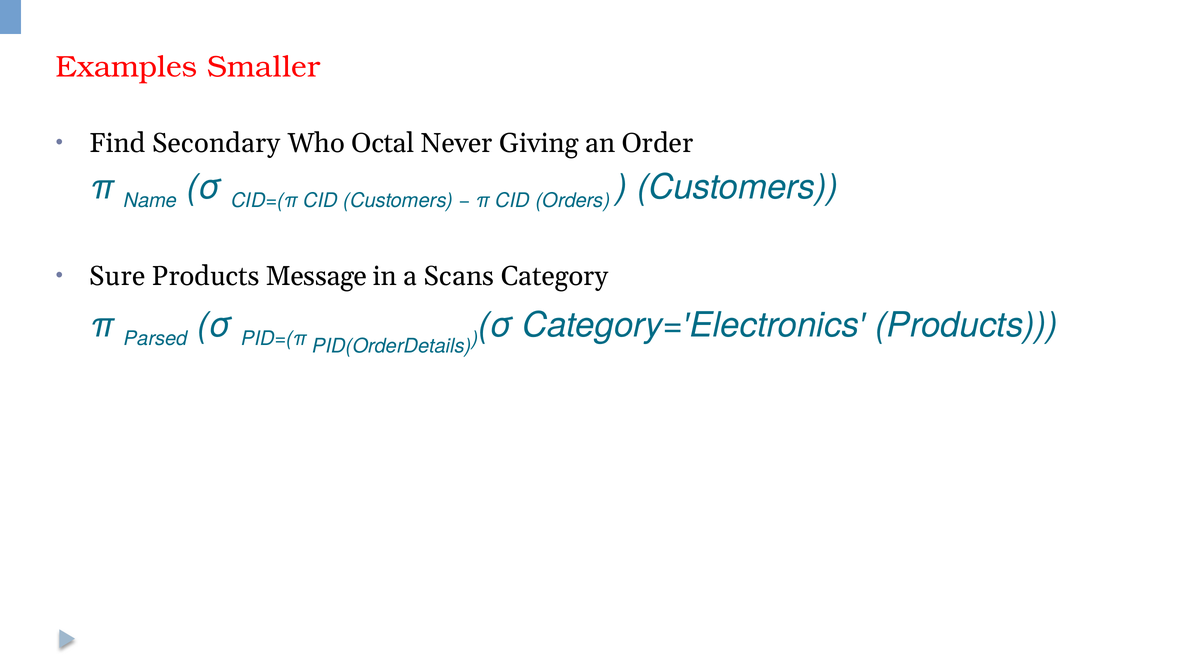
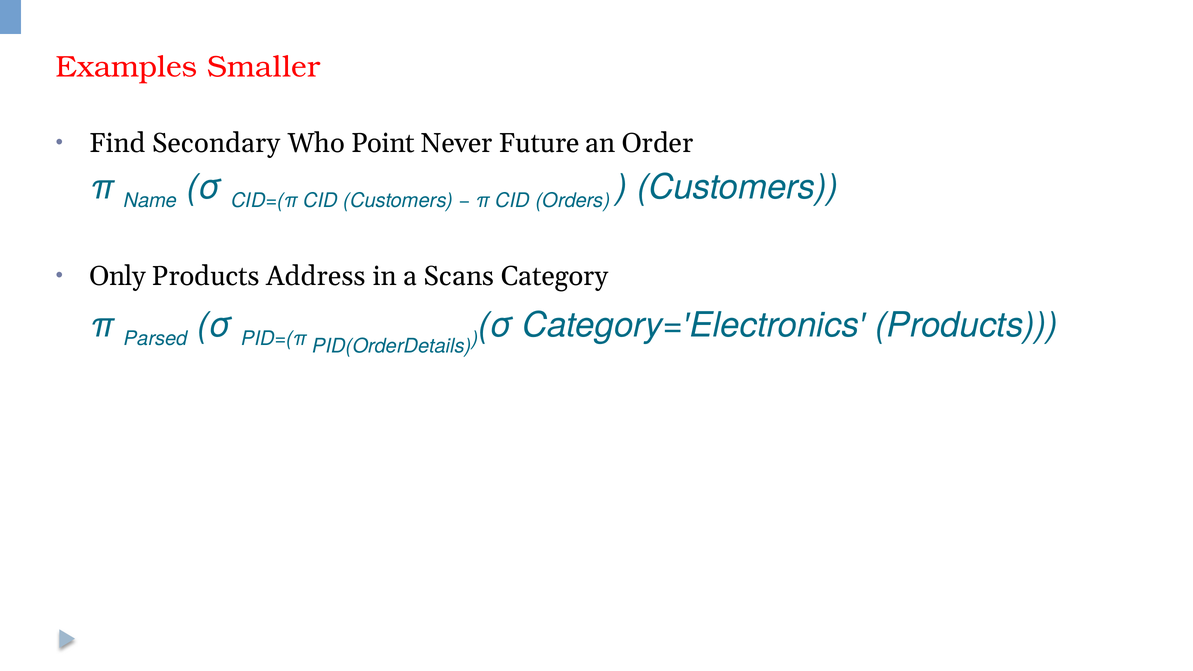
Octal: Octal -> Point (383, 143)
Giving: Giving -> Future (539, 143)
Sure: Sure -> Only (117, 276)
Message: Message -> Address (316, 276)
